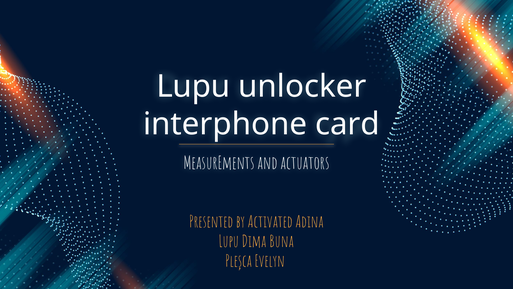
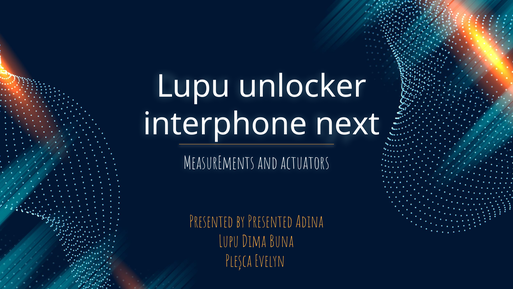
card: card -> next (348, 124)
by Activated: Activated -> Presented (270, 222)
